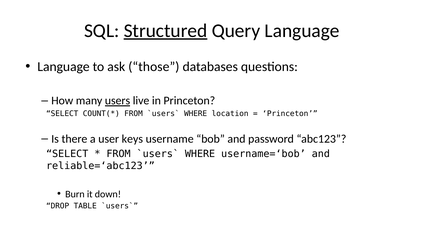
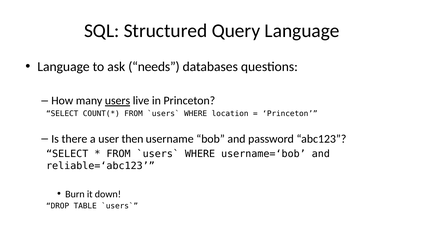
Structured underline: present -> none (166, 31)
those: those -> needs (154, 67)
keys: keys -> then (132, 139)
